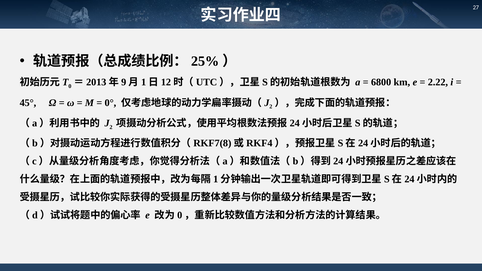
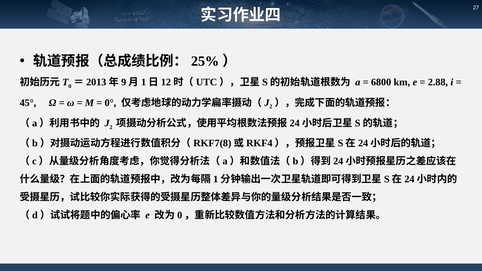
2.22: 2.22 -> 2.88 (438, 82)
